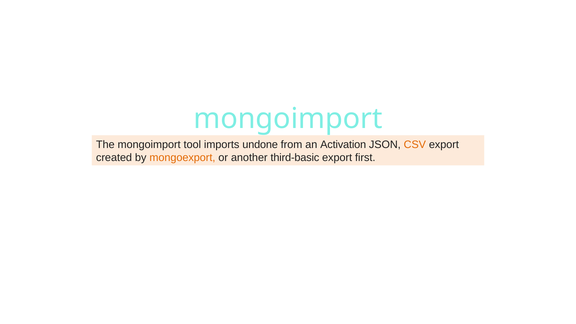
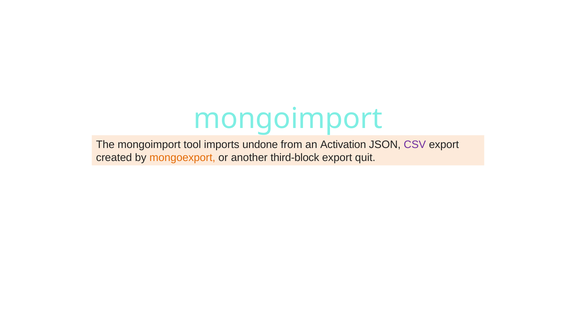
CSV colour: orange -> purple (415, 145)
third-basic: third-basic -> third-block (295, 158)
first: first -> quit (365, 158)
